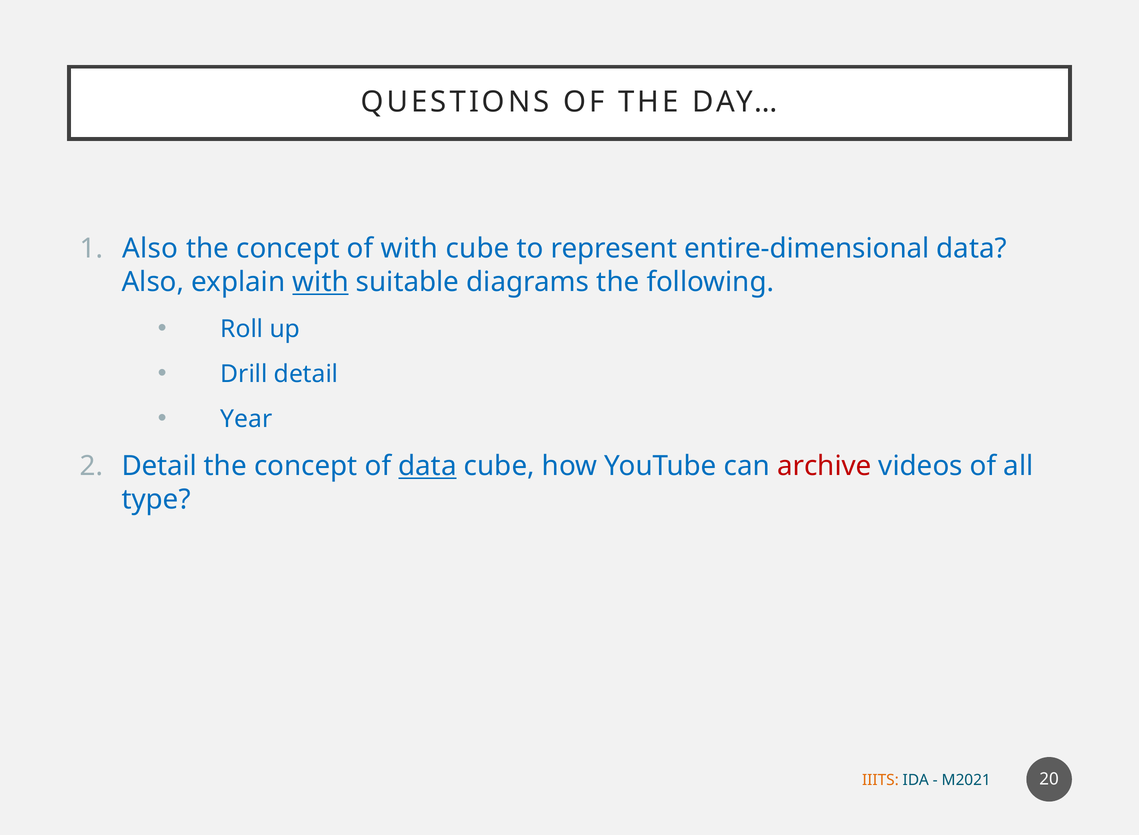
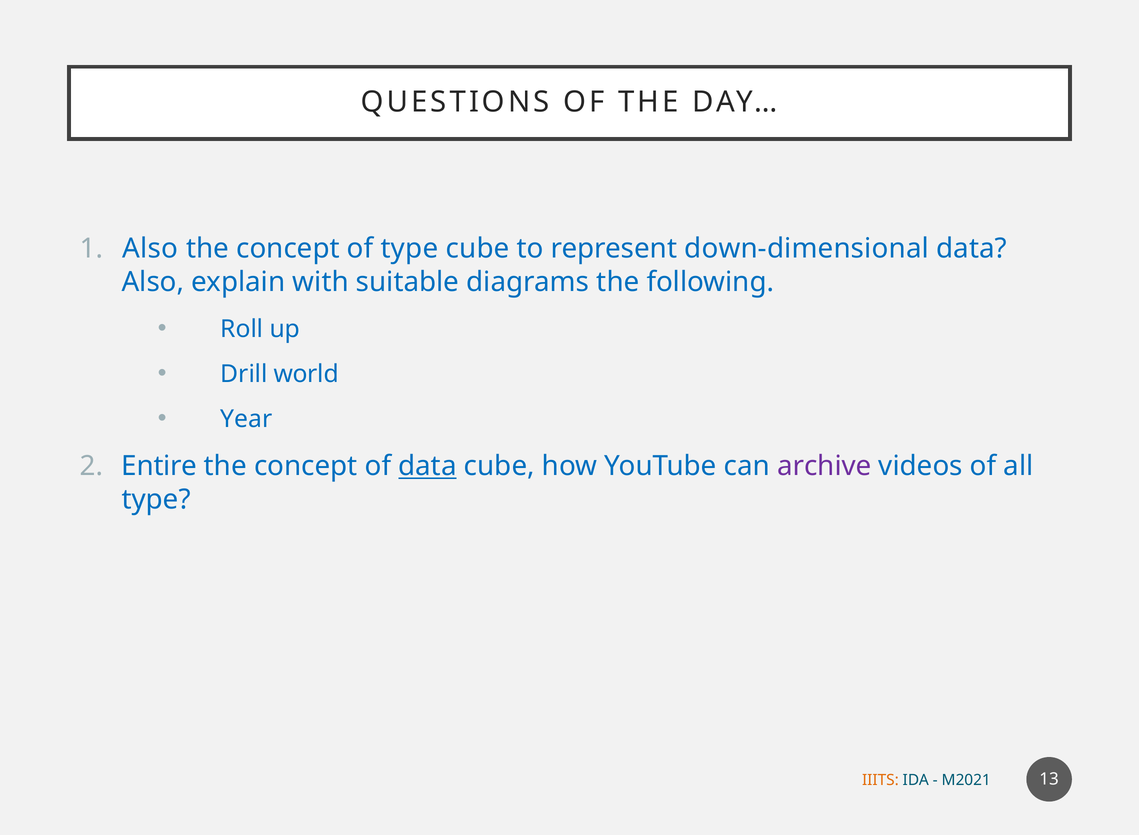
of with: with -> type (409, 249)
entire-dimensional: entire-dimensional -> down-dimensional (807, 249)
with underline: present -> none (321, 282)
Drill detail: detail -> world (306, 374)
Detail: Detail -> Entire (159, 466)
archive colour: red -> purple (824, 466)
20: 20 -> 13 (1049, 779)
